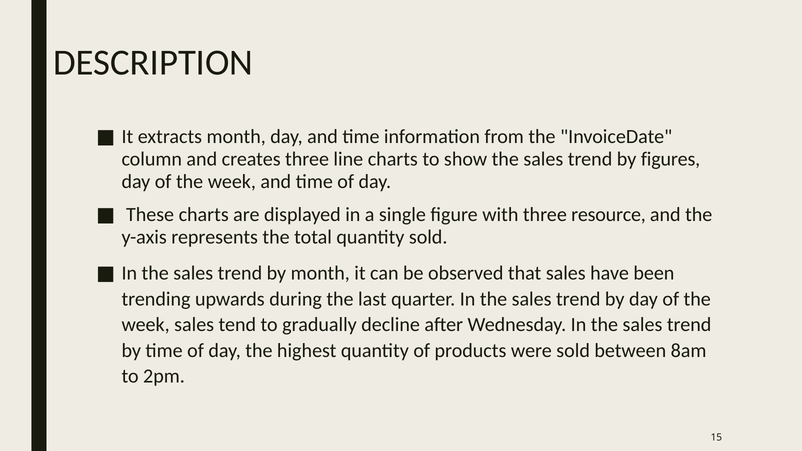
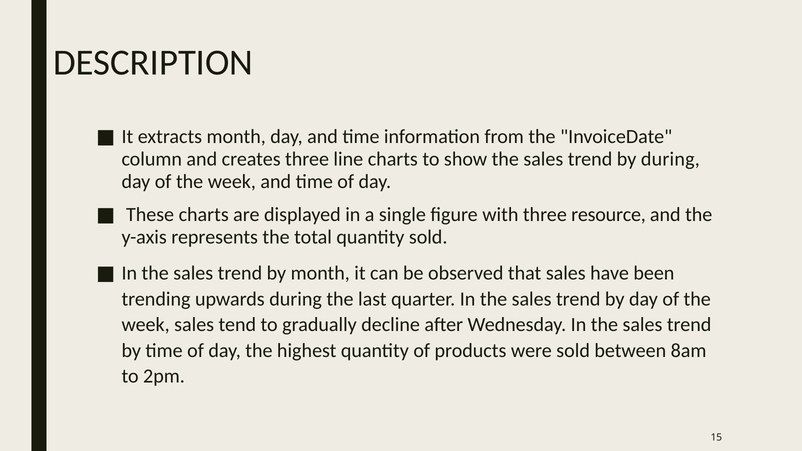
by figures: figures -> during (670, 159)
